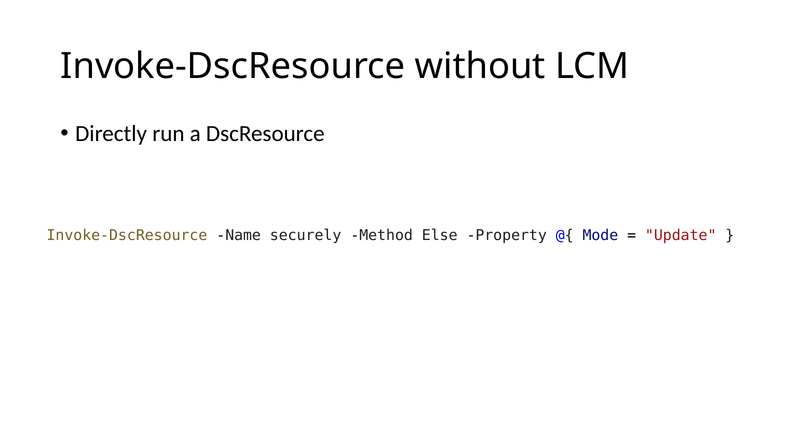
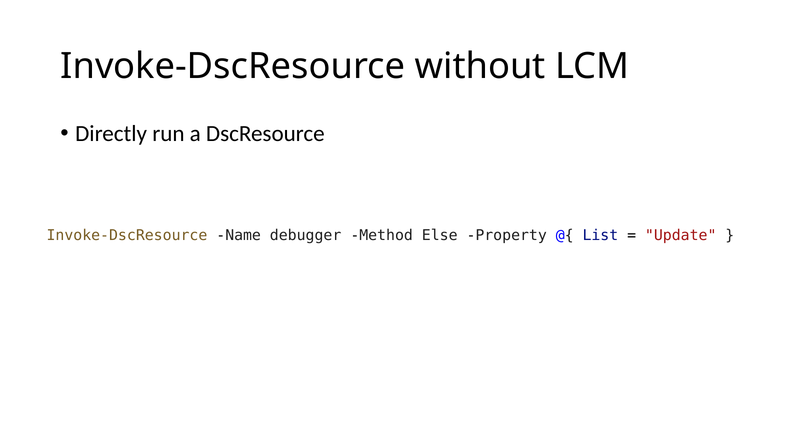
securely: securely -> debugger (306, 236)
Mode: Mode -> List (600, 236)
